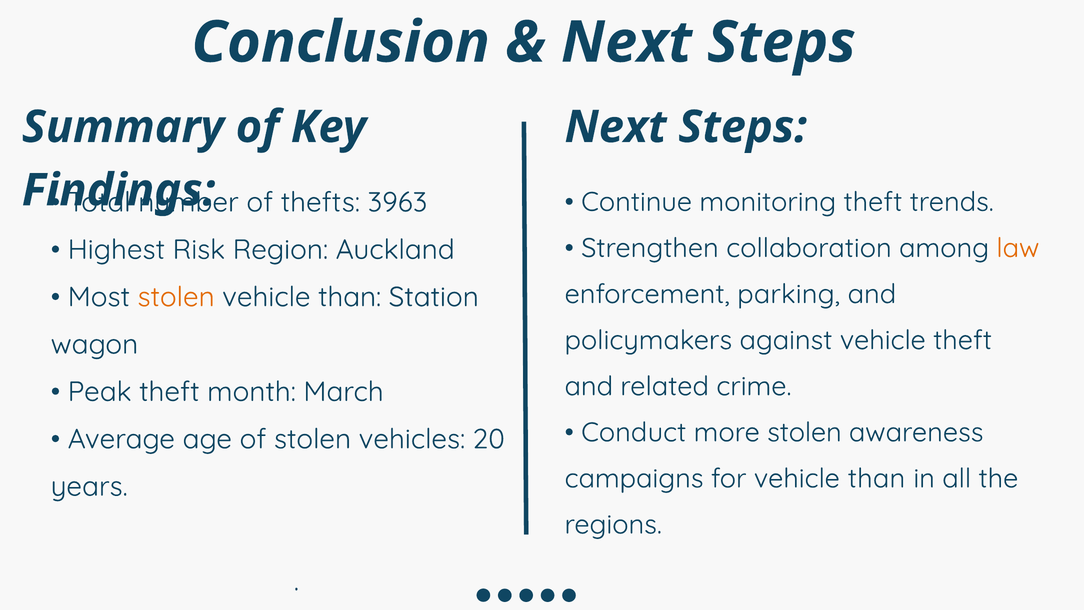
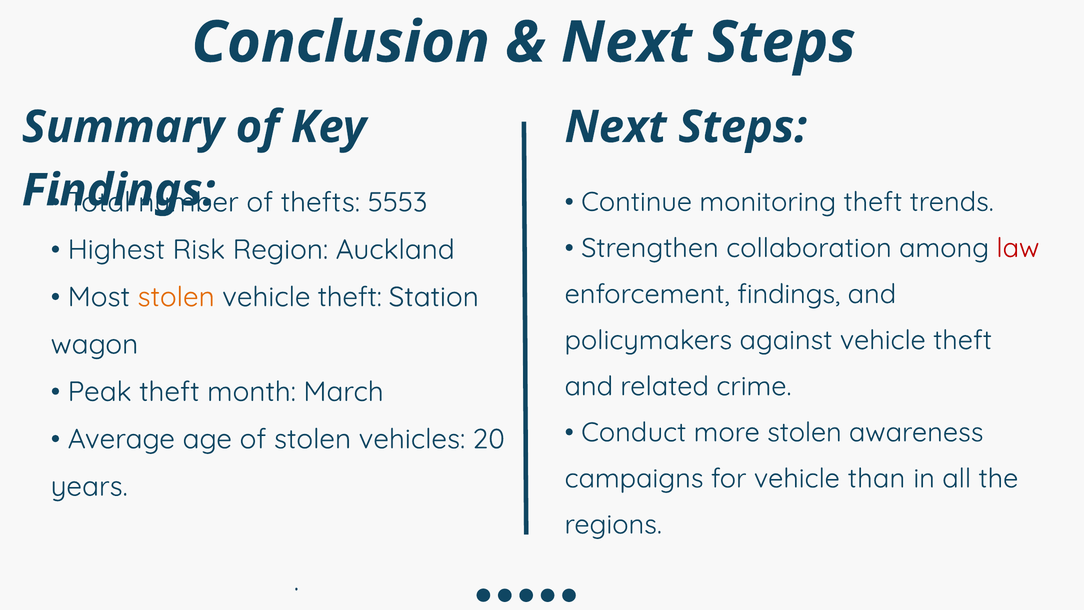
3963: 3963 -> 5553 (397, 202)
law colour: orange -> red (1018, 248)
enforcement parking: parking -> findings (789, 294)
than: than -> theft (350, 297)
